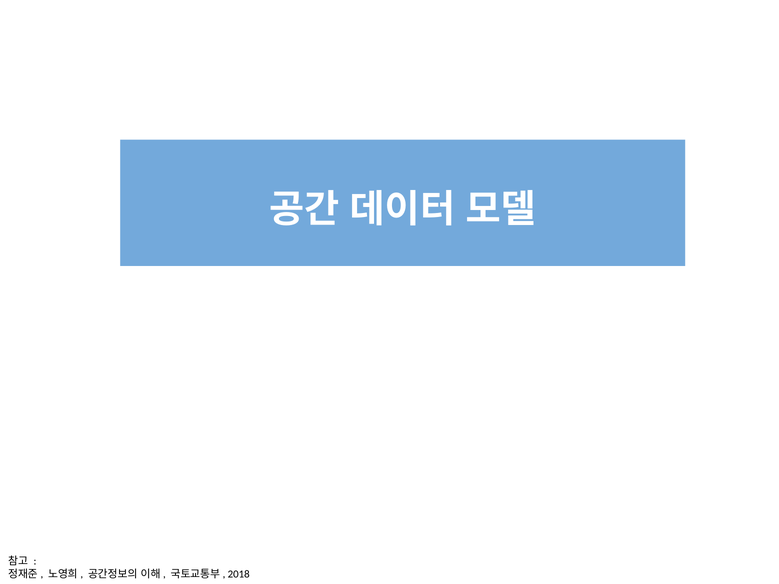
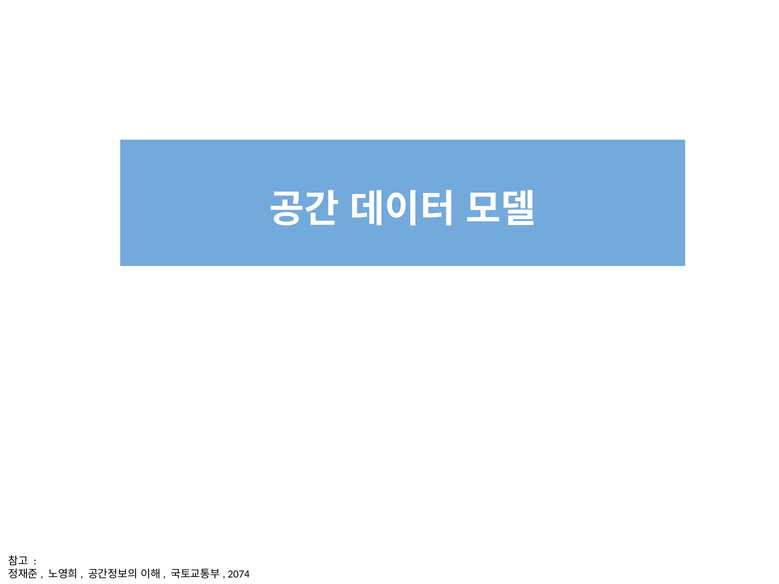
2018: 2018 -> 2074 (239, 574)
